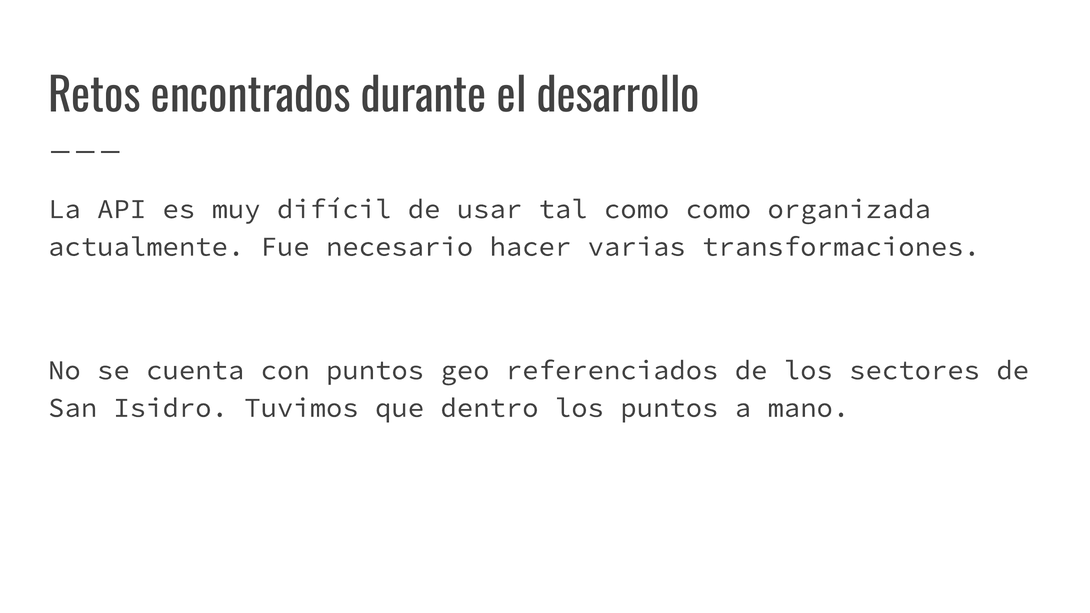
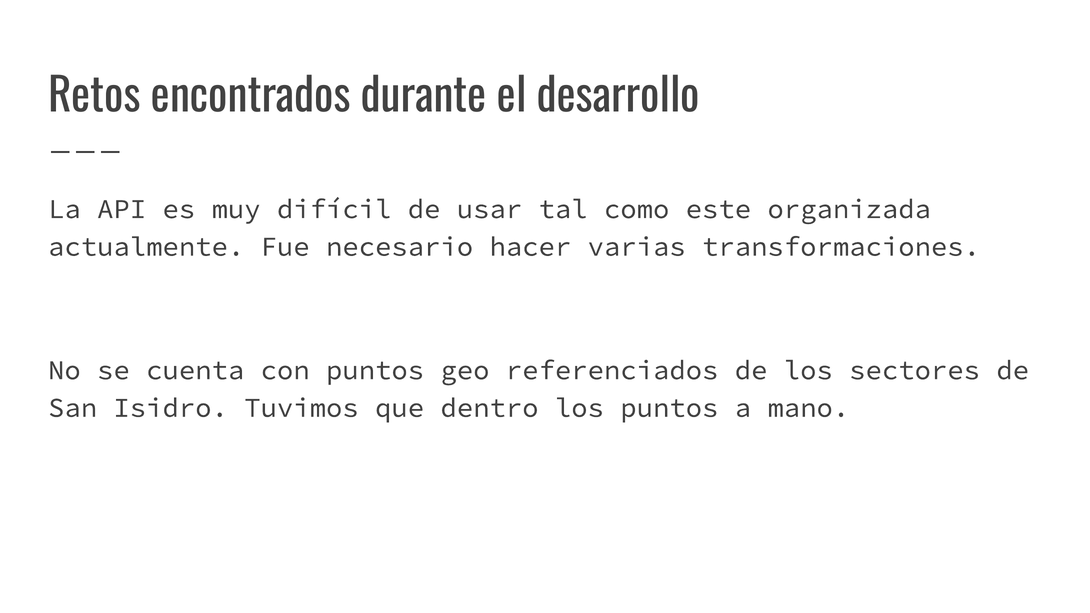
como como: como -> este (718, 209)
